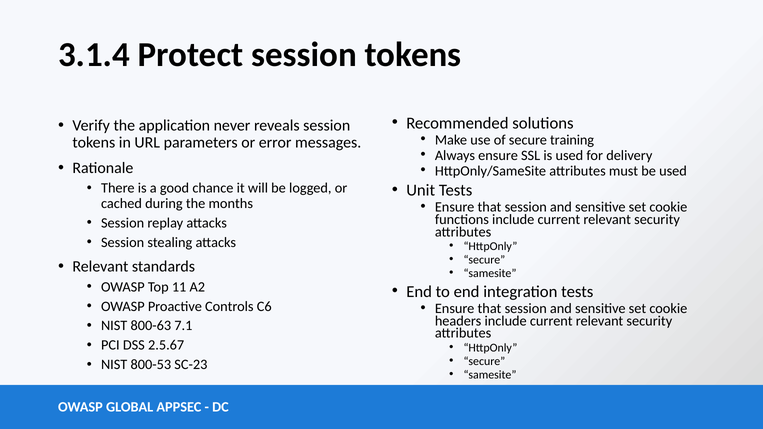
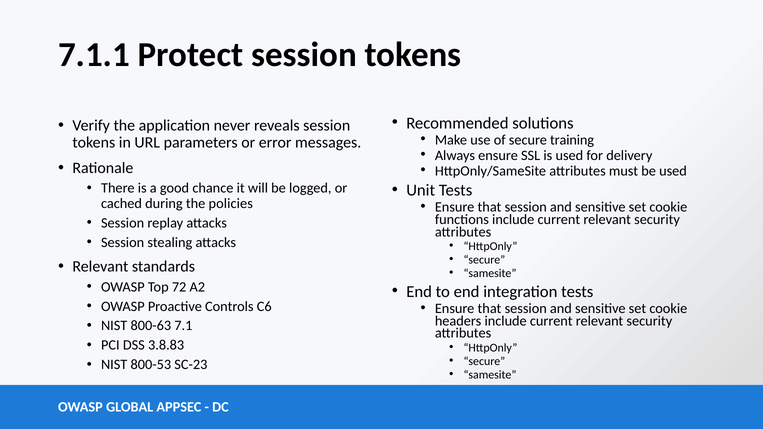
3.1.4: 3.1.4 -> 7.1.1 (94, 55)
months: months -> policies (231, 204)
11: 11 -> 72 (179, 287)
2.5.67: 2.5.67 -> 3.8.83 (166, 345)
